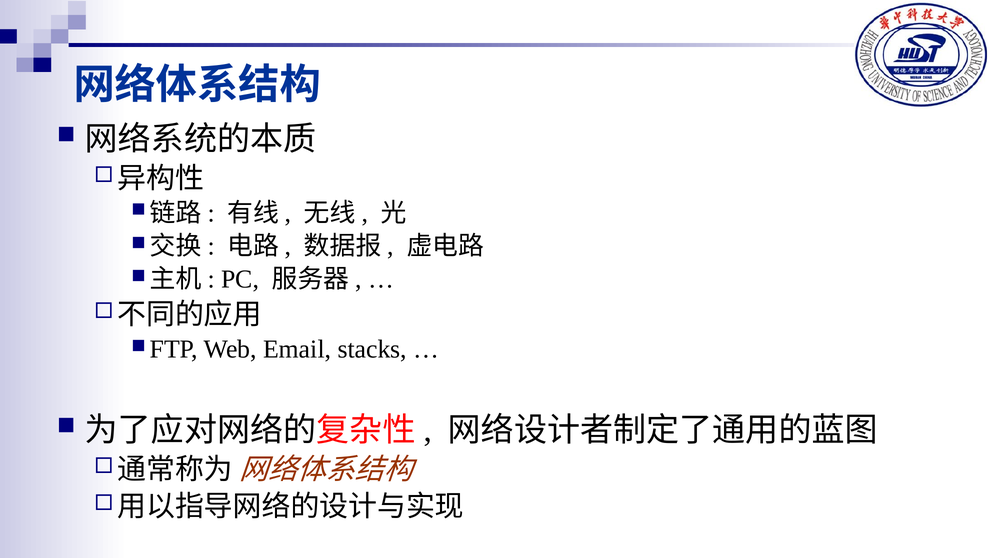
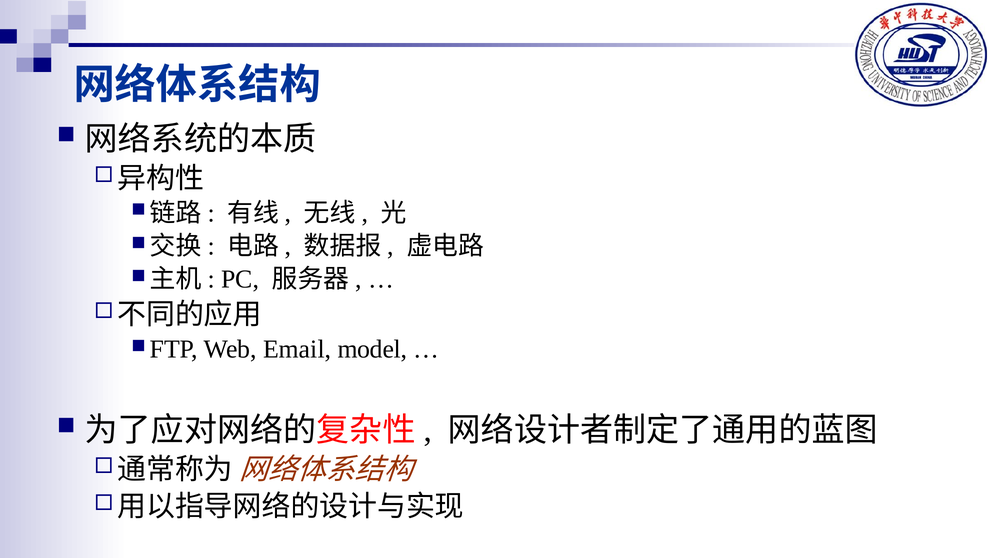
stacks: stacks -> model (372, 349)
